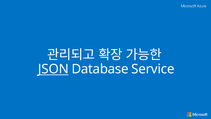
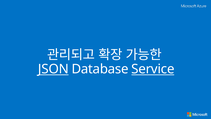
Service underline: none -> present (153, 69)
